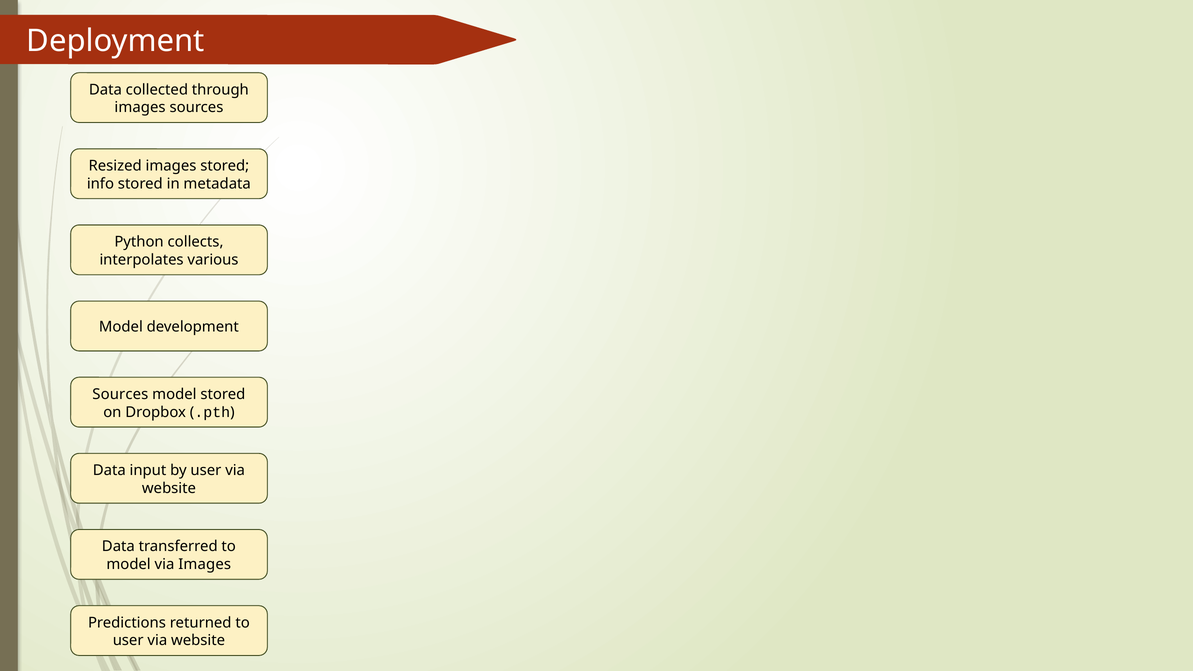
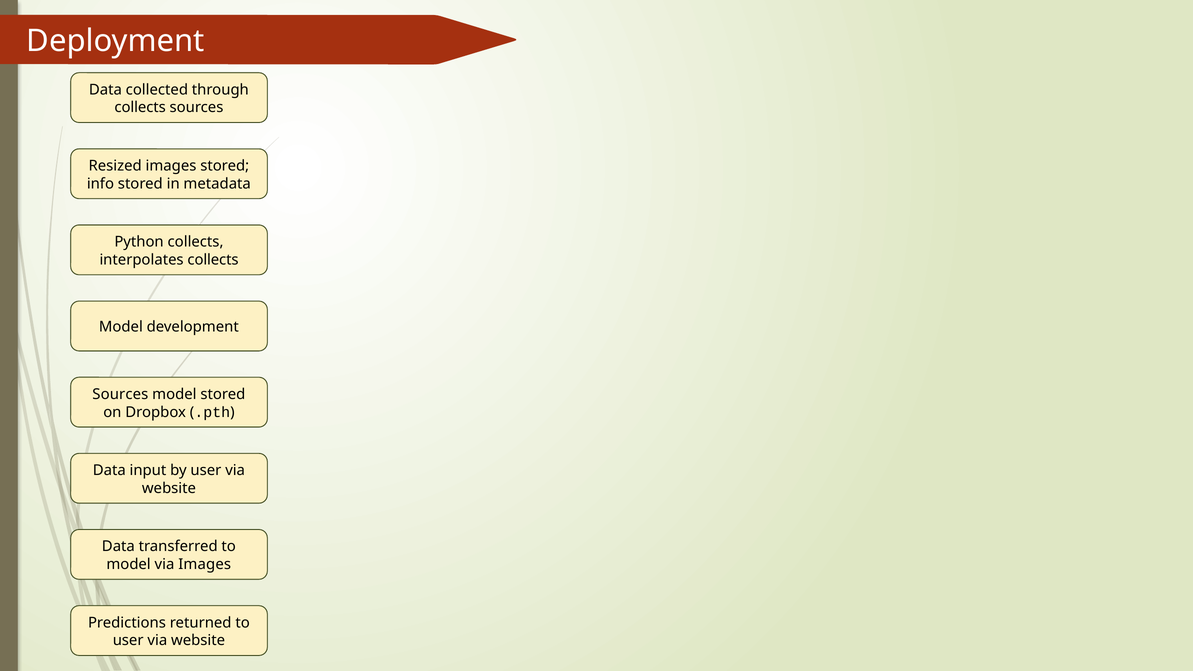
images: images -> collects (140, 108)
interpolates various: various -> collects (213, 260)
